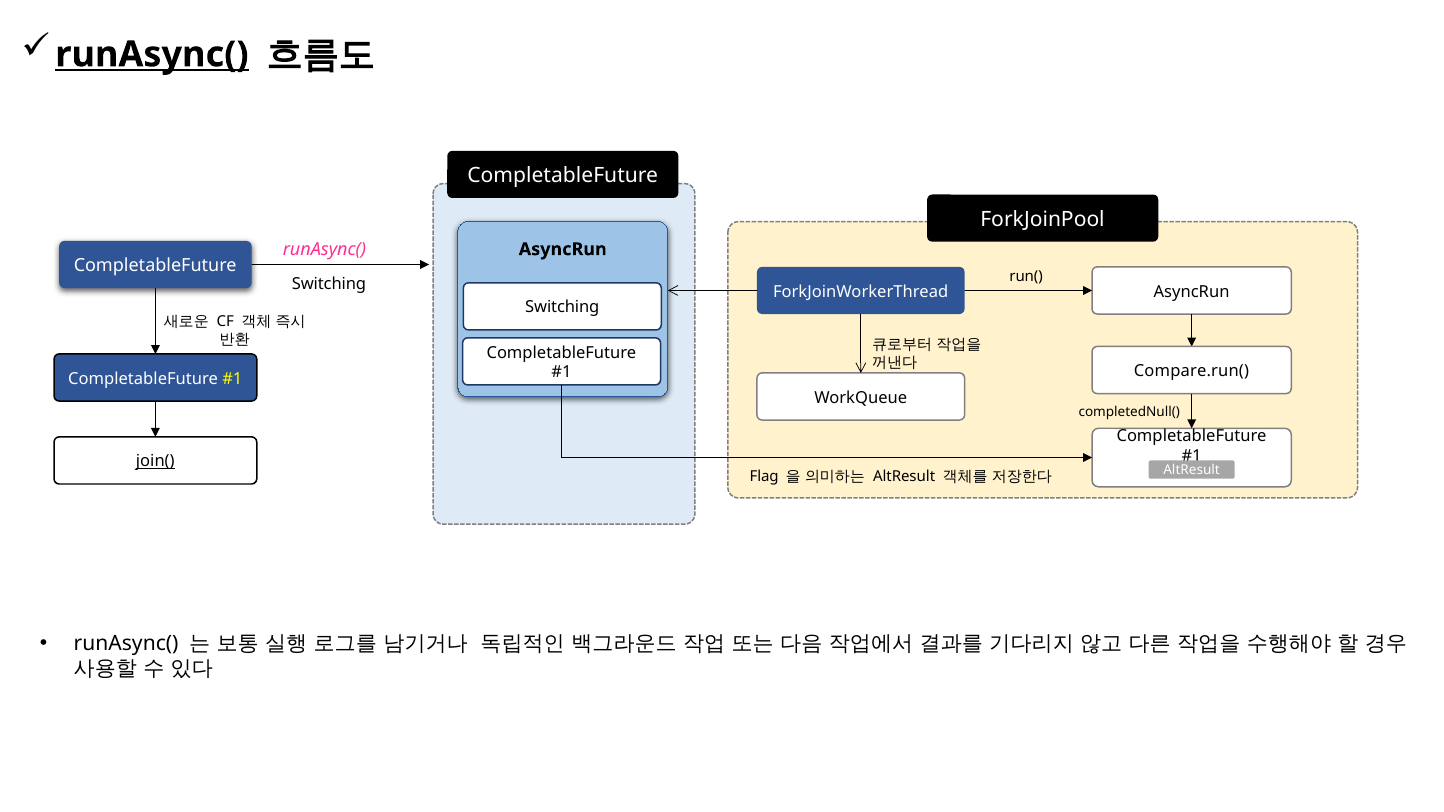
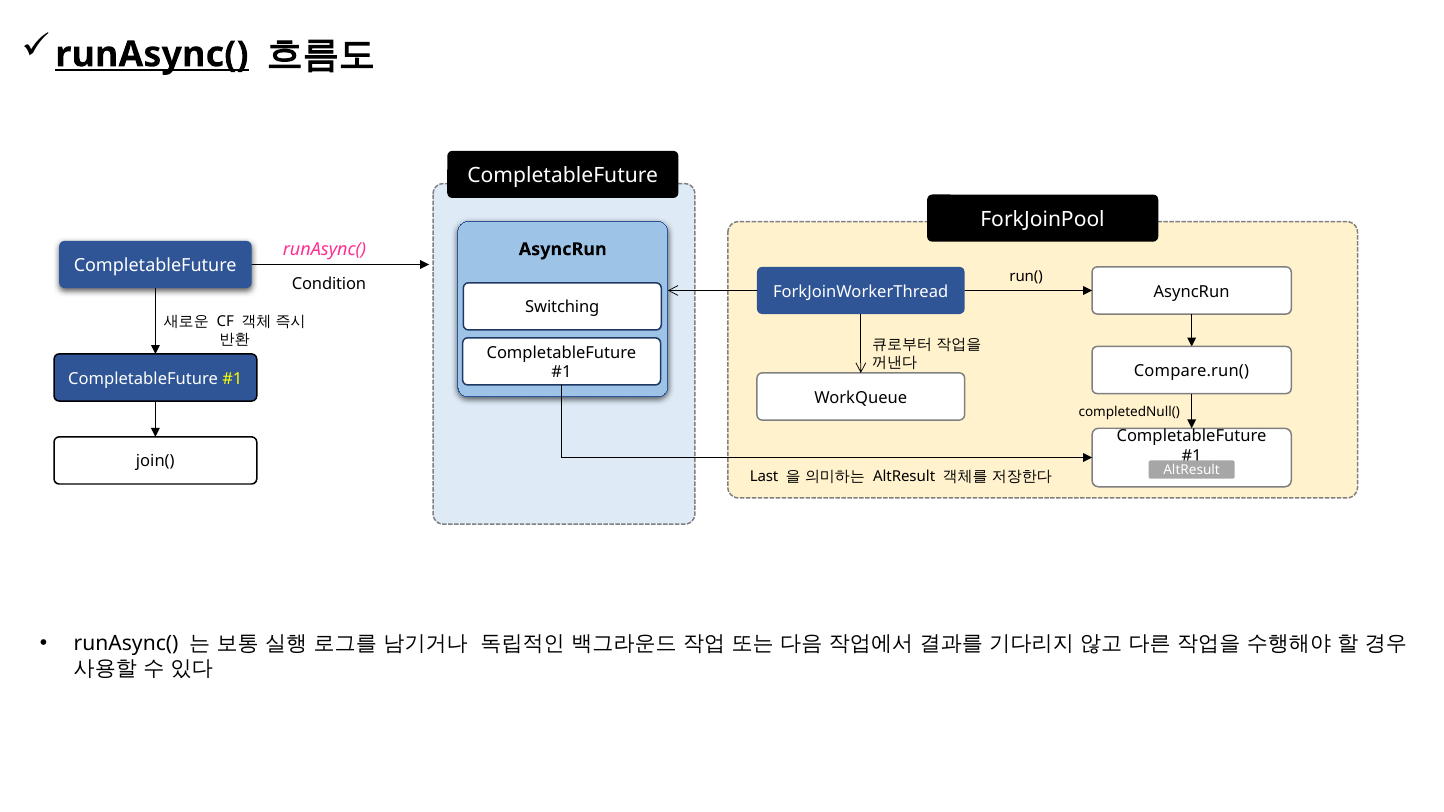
Switching: Switching -> Condition (329, 284)
join( underline: present -> none (155, 462)
Flag: Flag -> Last (764, 476)
